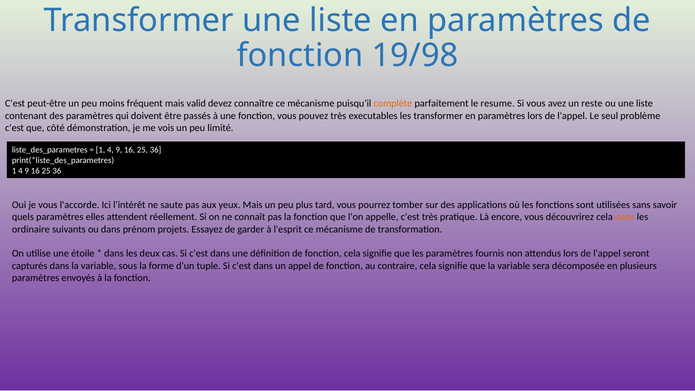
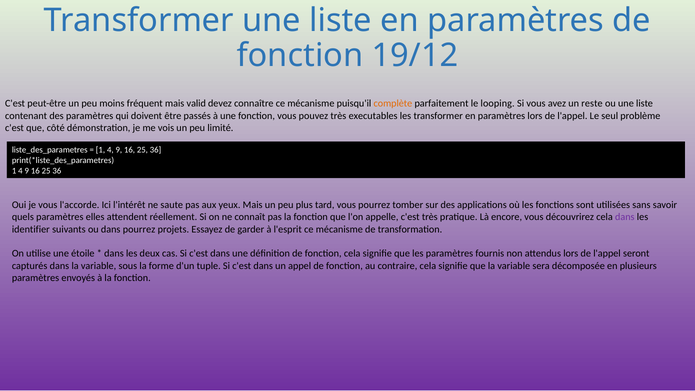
19/98: 19/98 -> 19/12 (415, 56)
resume: resume -> looping (498, 103)
dans colour: orange -> purple (625, 217)
ordinaire: ordinaire -> identifier (31, 229)
dans prénom: prénom -> pourrez (139, 229)
